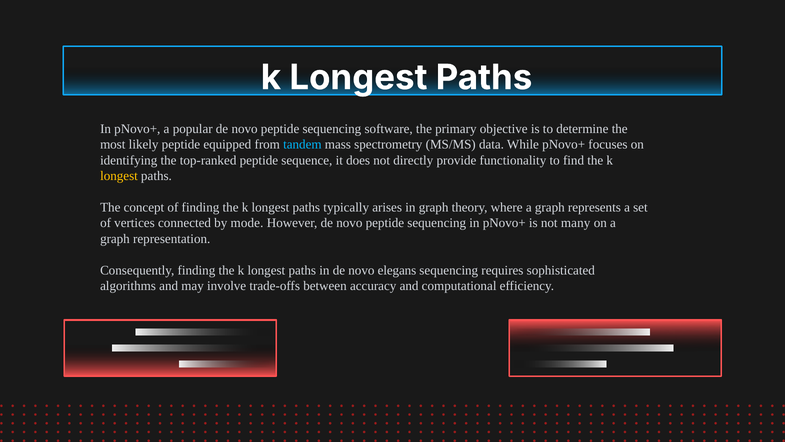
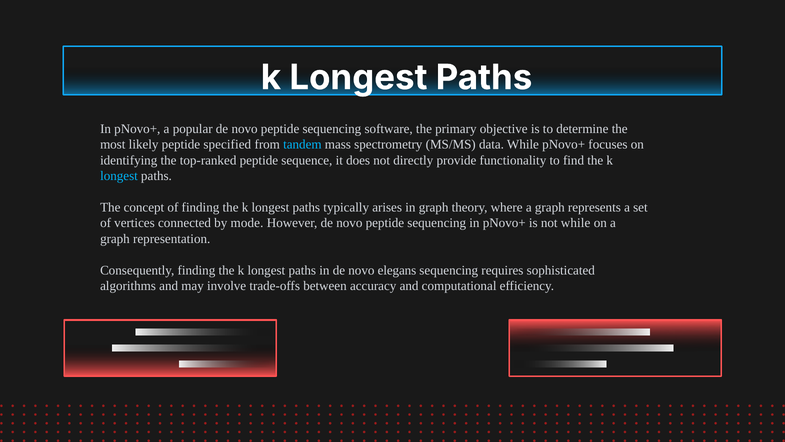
equipped: equipped -> specified (227, 144)
longest colour: yellow -> light blue (119, 176)
not many: many -> while (576, 223)
